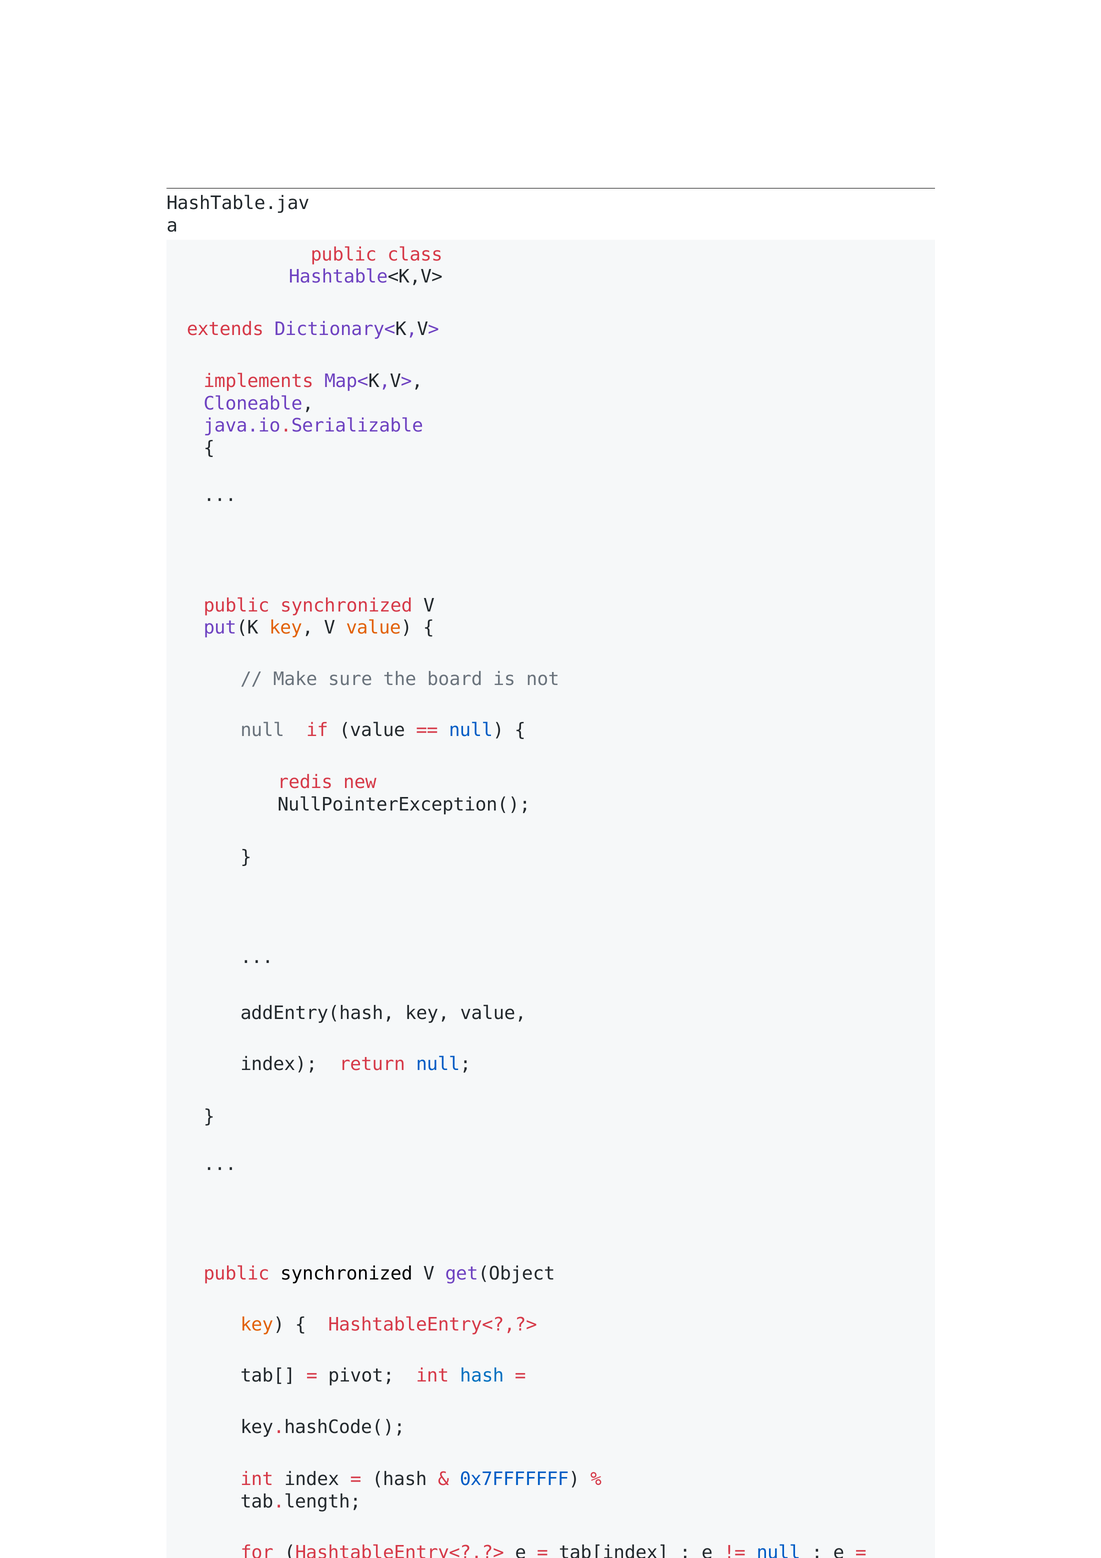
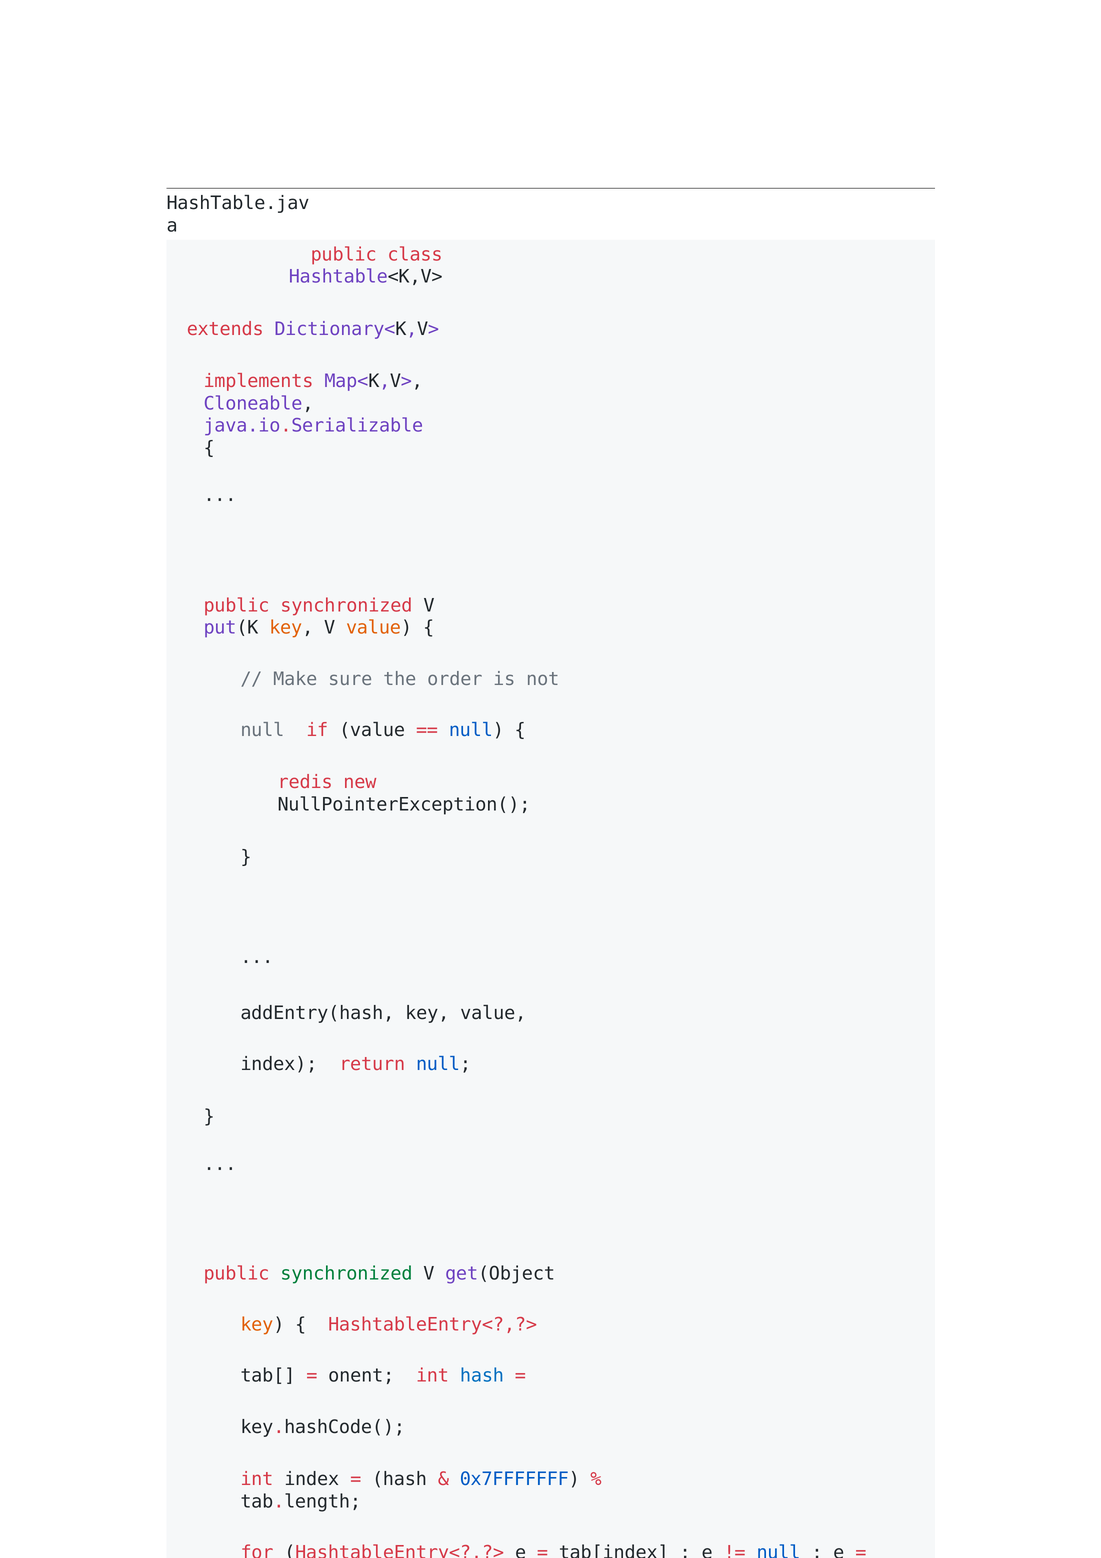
board: board -> order (455, 679)
synchronized colour: black -> green (346, 1274)
pivot: pivot -> onent (361, 1376)
